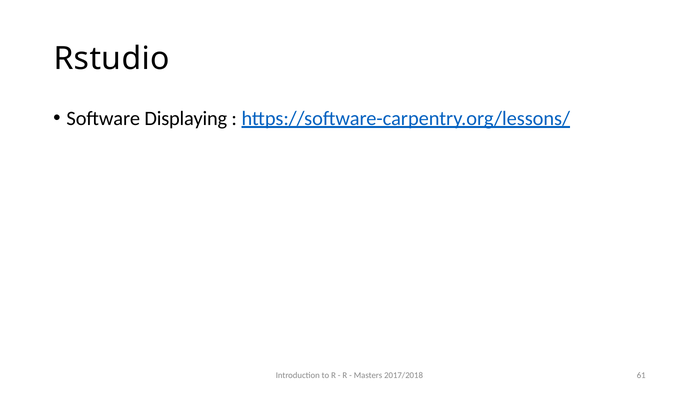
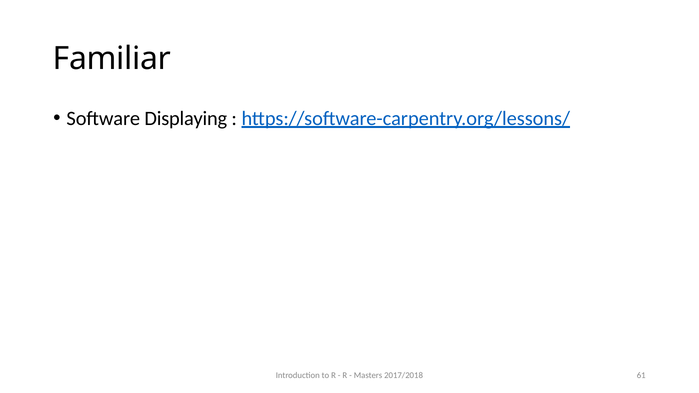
Rstudio: Rstudio -> Familiar (112, 59)
